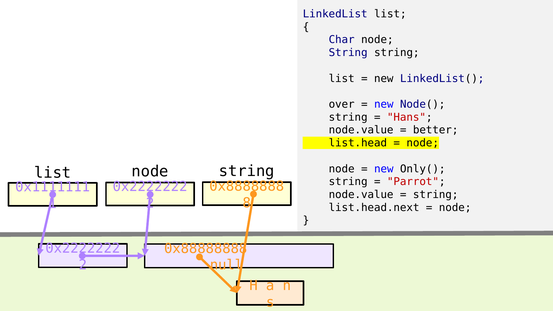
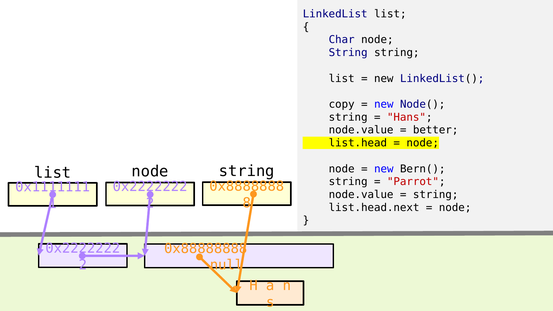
over: over -> copy (342, 104)
Only(: Only( -> Bern( (423, 169)
